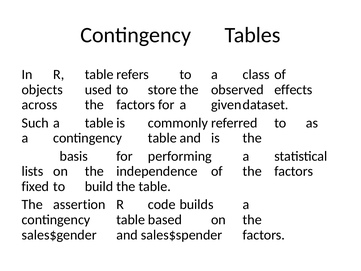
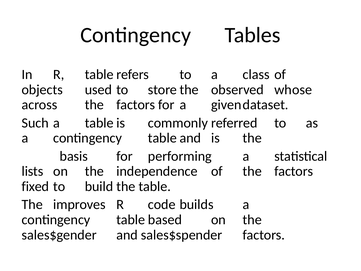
effects: effects -> whose (293, 90)
assertion: assertion -> improves (79, 204)
